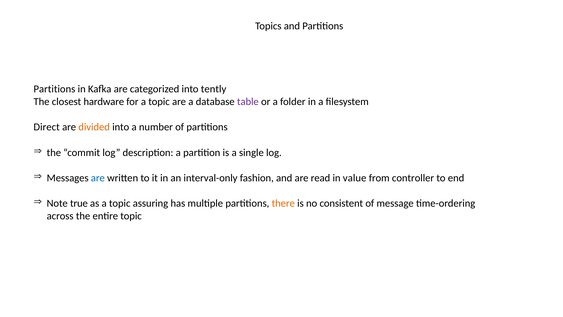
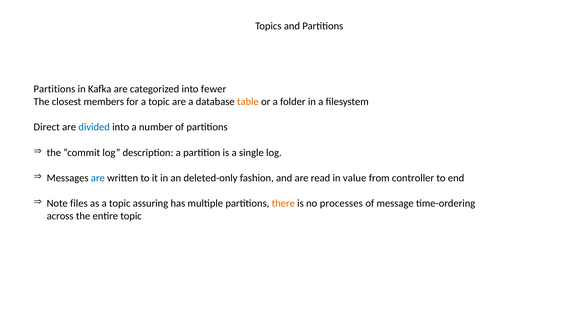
tently: tently -> fewer (214, 89)
hardware: hardware -> members (104, 102)
table colour: purple -> orange (248, 102)
divided colour: orange -> blue (94, 127)
interval-only: interval-only -> deleted-only (211, 178)
true: true -> files (79, 203)
consistent: consistent -> processes (341, 203)
